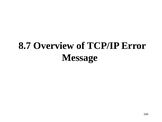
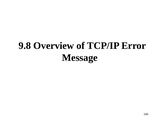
8.7: 8.7 -> 9.8 (25, 46)
